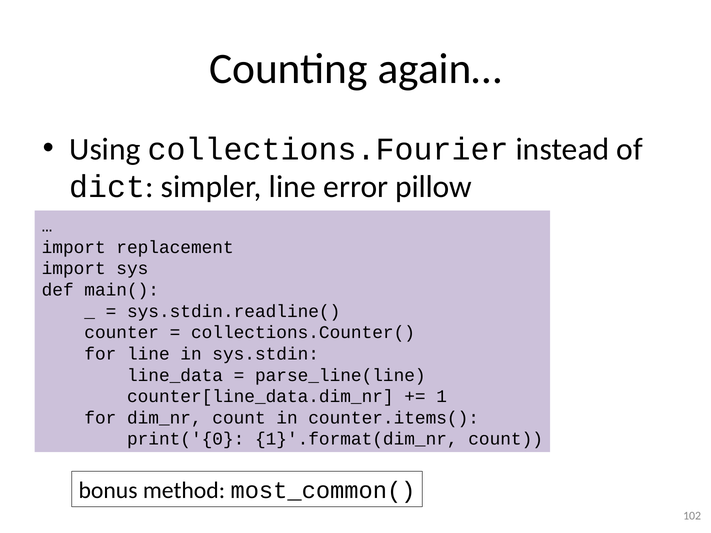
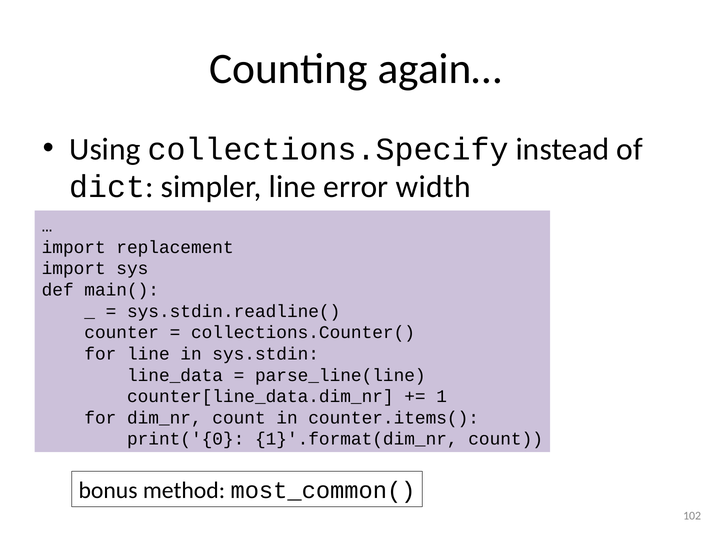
collections.Fourier: collections.Fourier -> collections.Specify (328, 149)
pillow: pillow -> width (433, 187)
